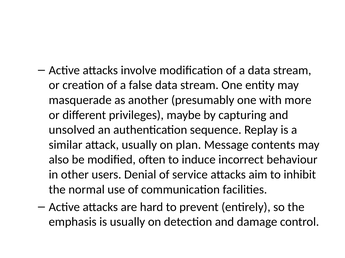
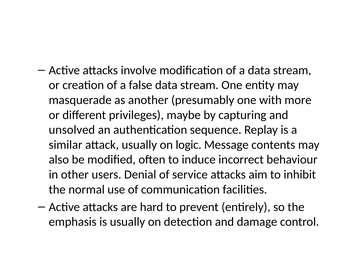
plan: plan -> logic (189, 145)
